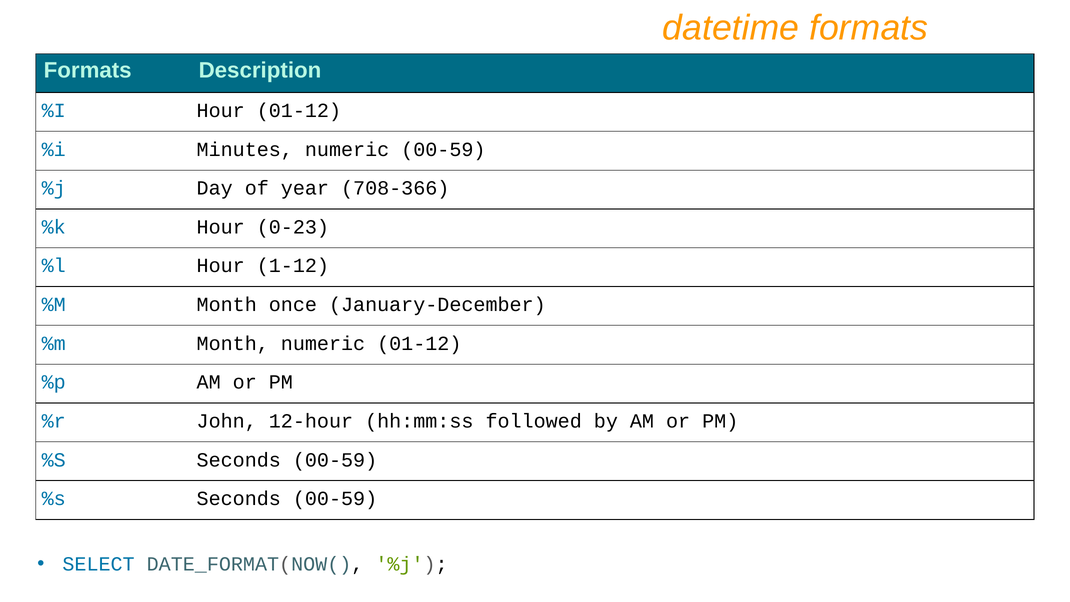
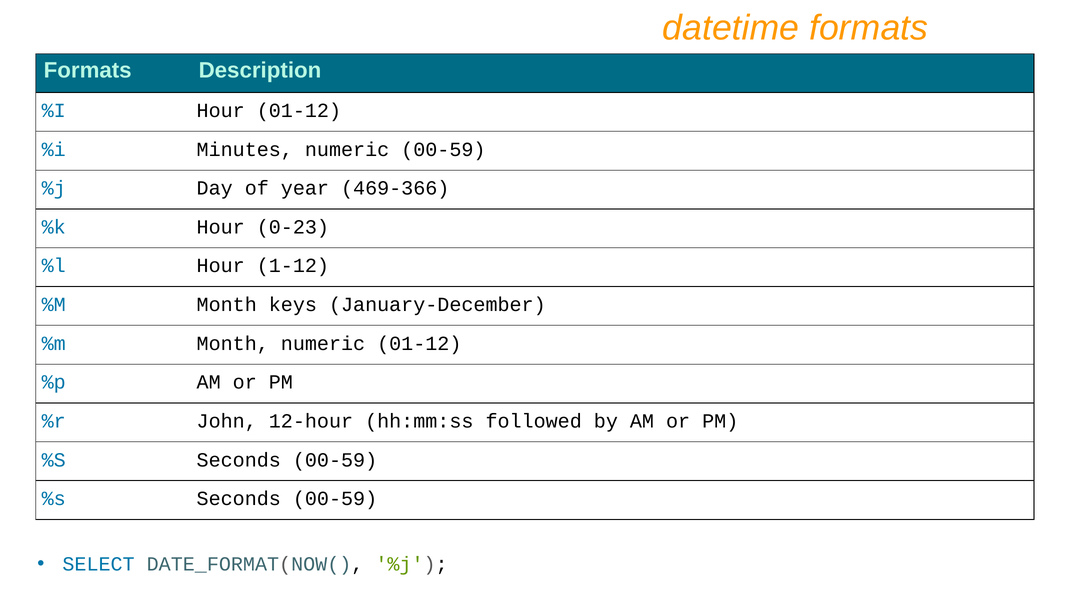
708-366: 708-366 -> 469-366 (395, 188)
once: once -> keys (293, 305)
